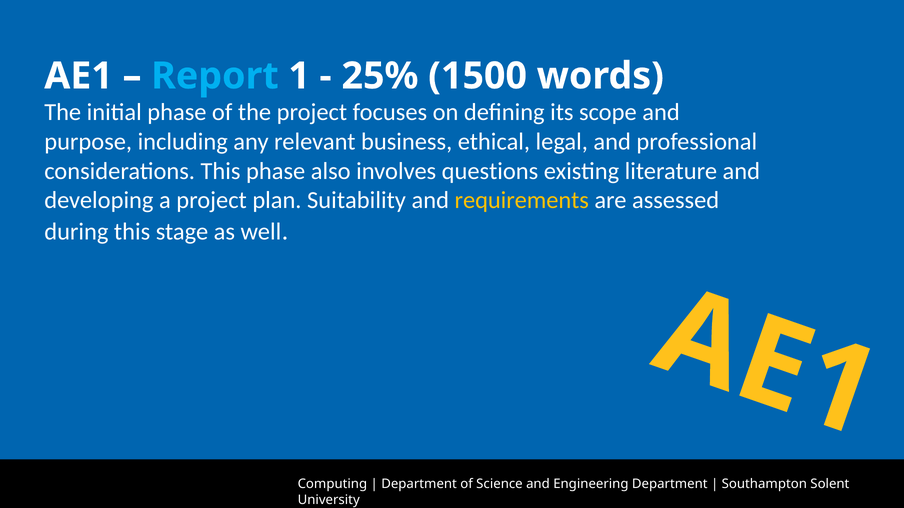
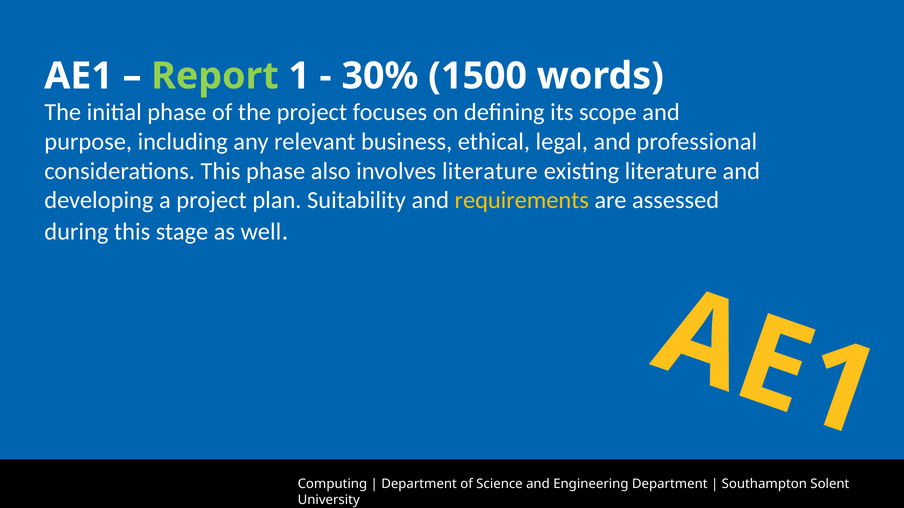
Report colour: light blue -> light green (215, 76)
25%: 25% -> 30% (380, 76)
involves questions: questions -> literature (490, 171)
